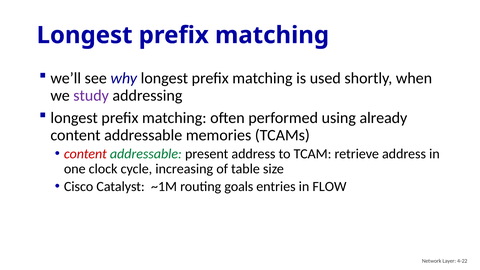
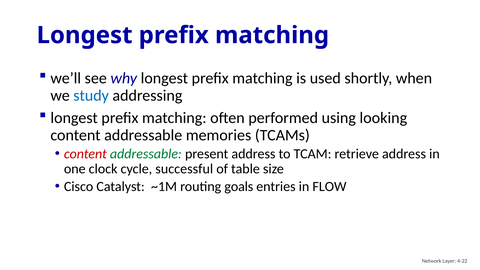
study colour: purple -> blue (91, 96)
already: already -> looking (383, 118)
increasing: increasing -> successful (184, 169)
